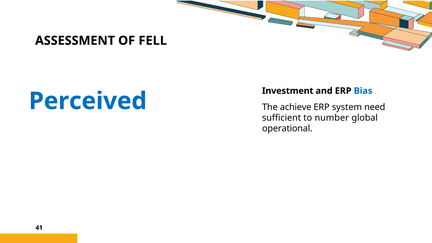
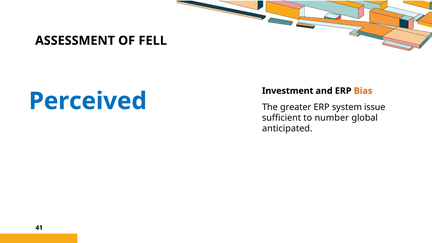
Bias colour: blue -> orange (363, 91)
achieve: achieve -> greater (296, 107)
need: need -> issue (375, 107)
operational: operational -> anticipated (287, 129)
